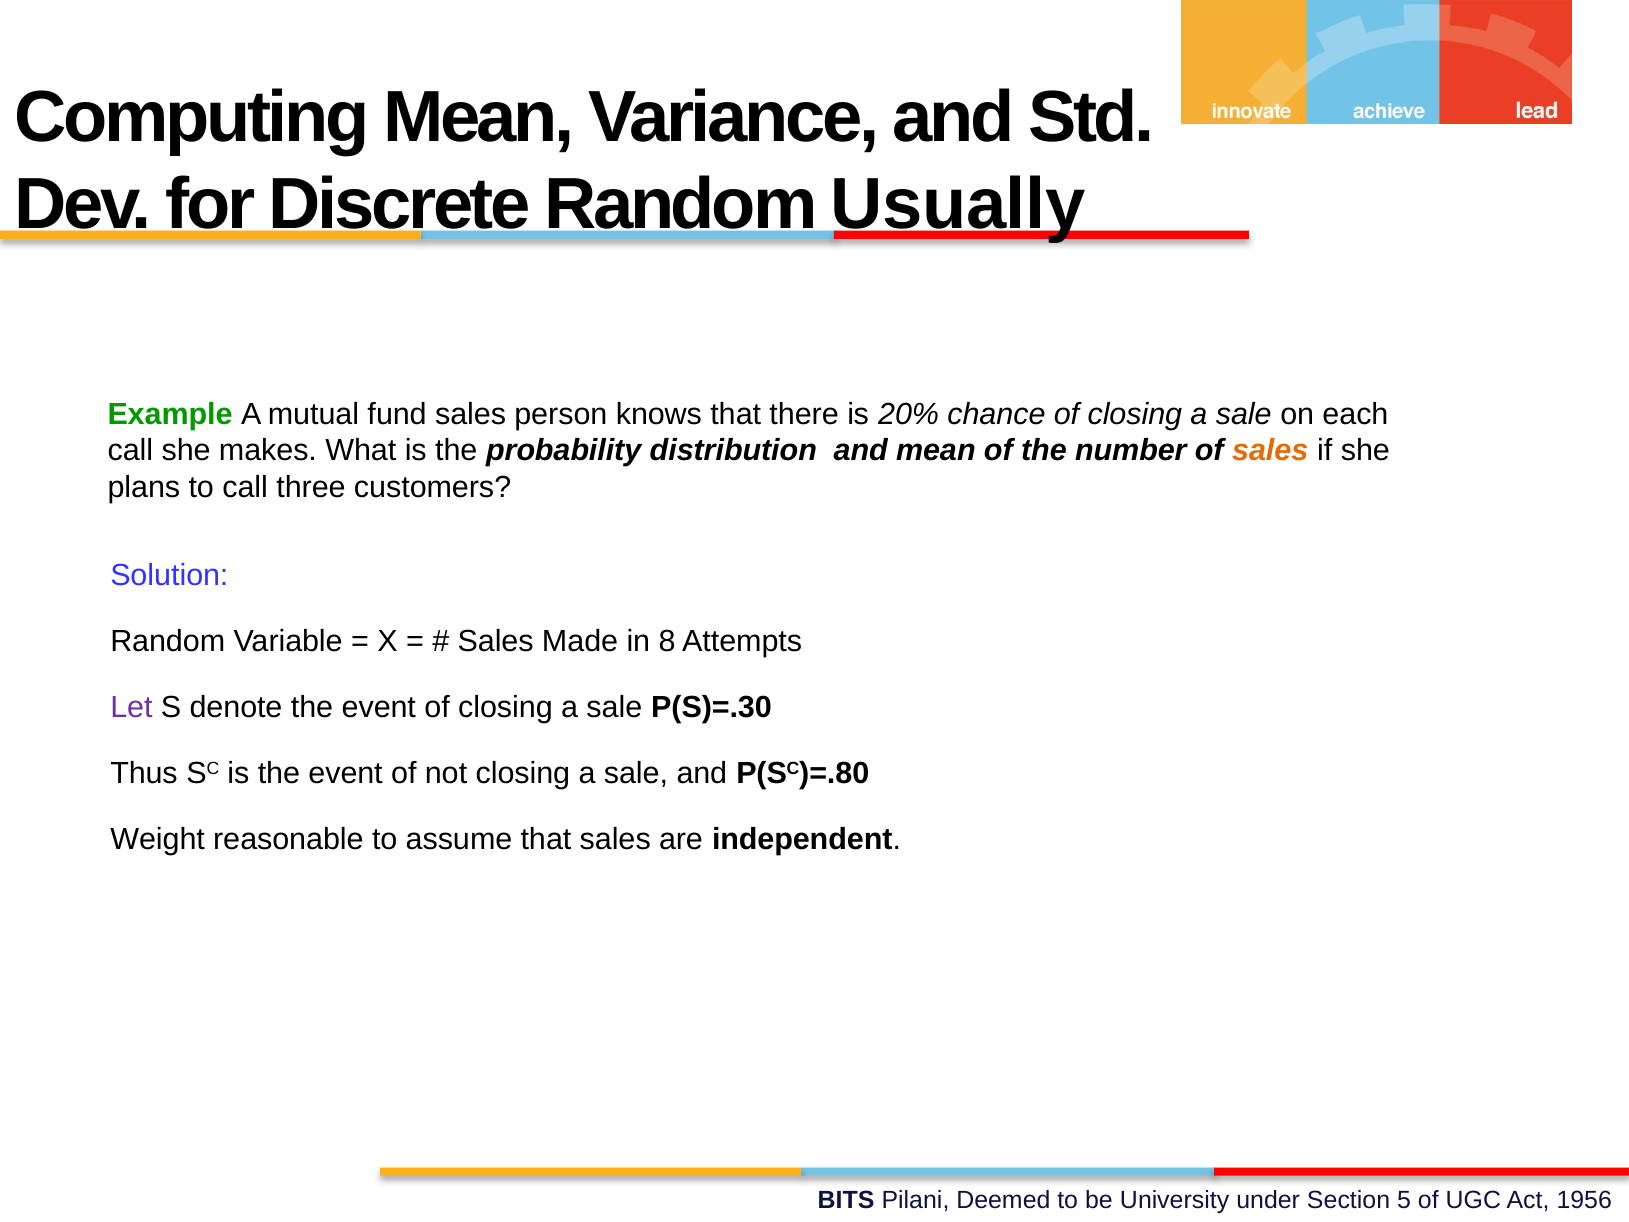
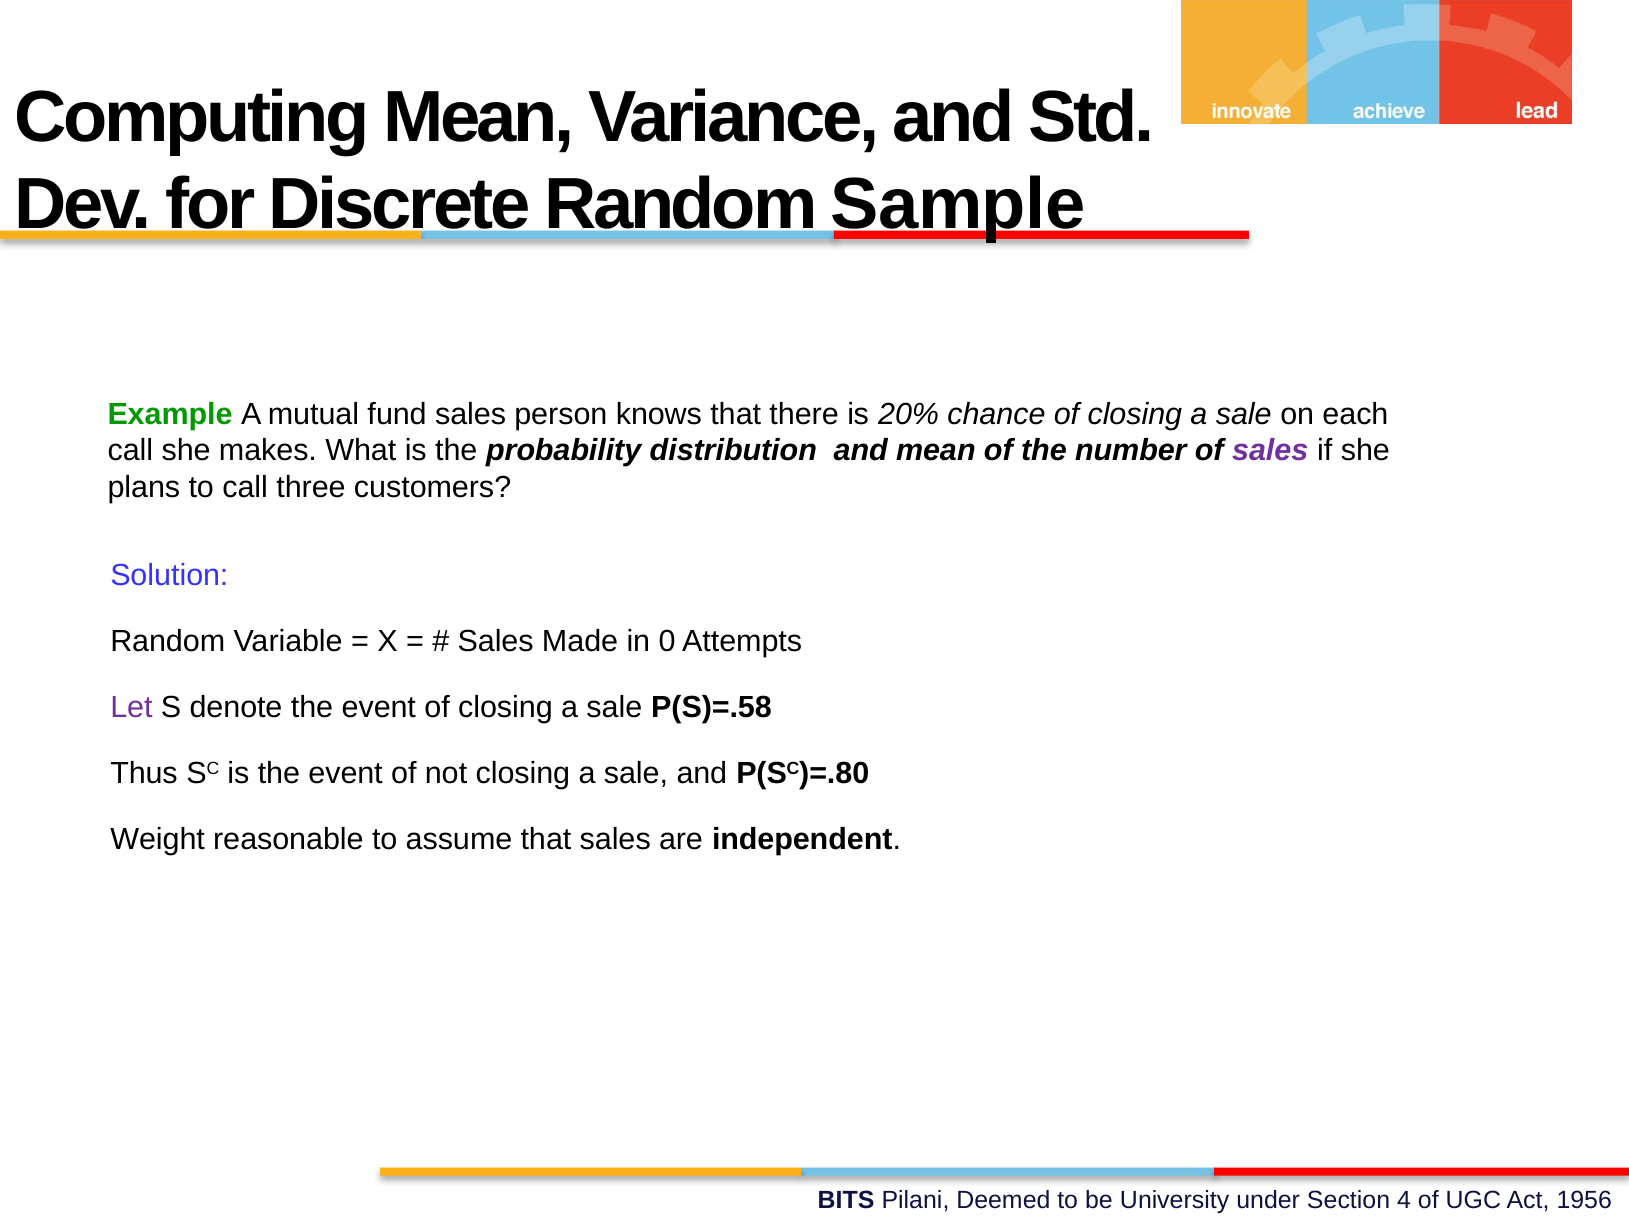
Usually: Usually -> Sample (958, 204)
sales colour: orange -> purple (1270, 451)
8: 8 -> 0 (667, 642)
P(S)=.30: P(S)=.30 -> P(S)=.58 (712, 707)
5: 5 -> 4 (1404, 1200)
